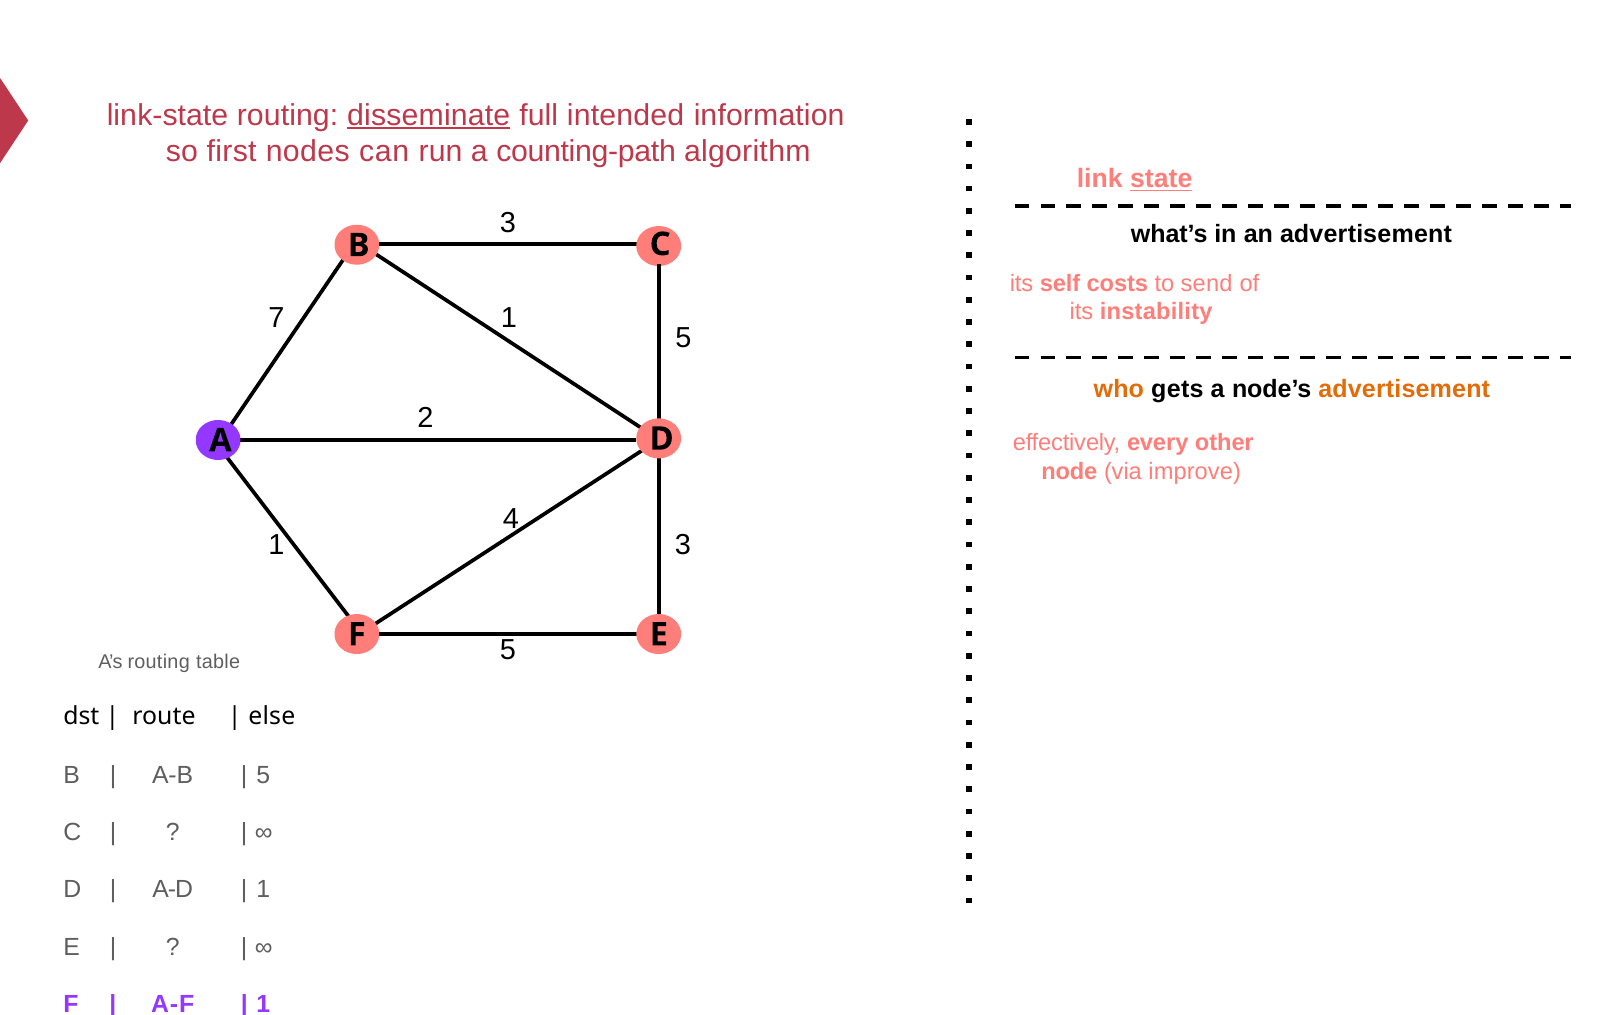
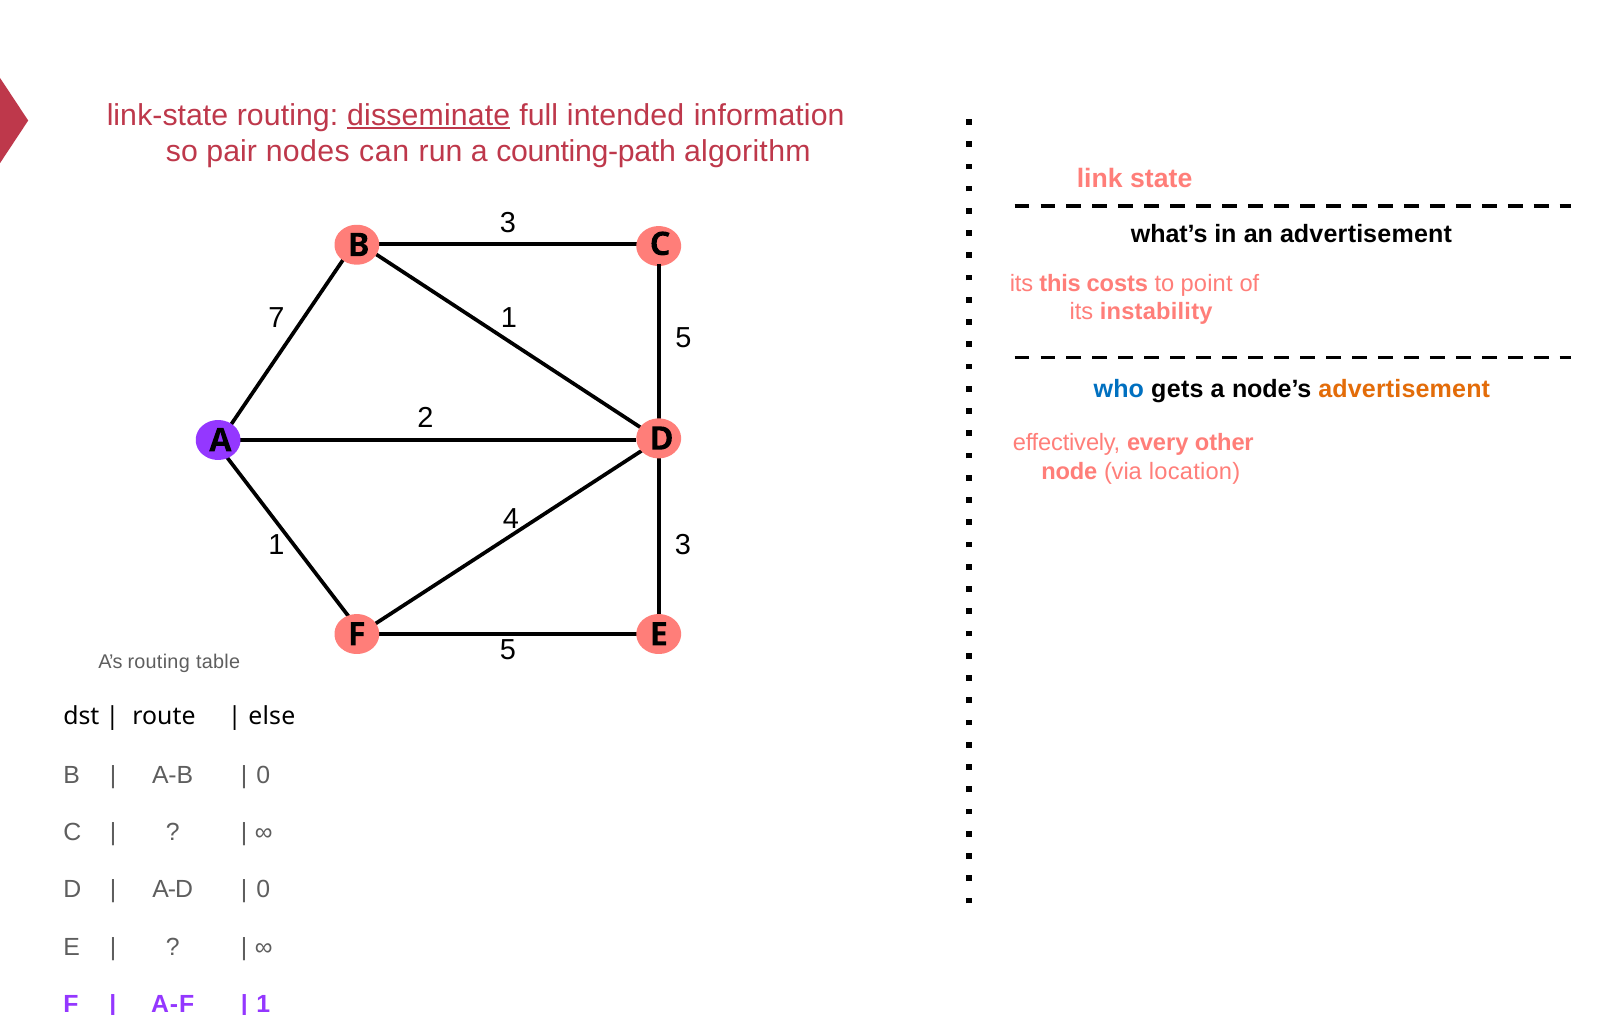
first: first -> pair (232, 151)
state underline: present -> none (1161, 179)
self: self -> this (1060, 283)
send: send -> point (1207, 283)
who colour: orange -> blue (1119, 389)
improve: improve -> location (1195, 472)
5: 5 -> 0 (263, 775)
1: 1 -> 0 (263, 890)
